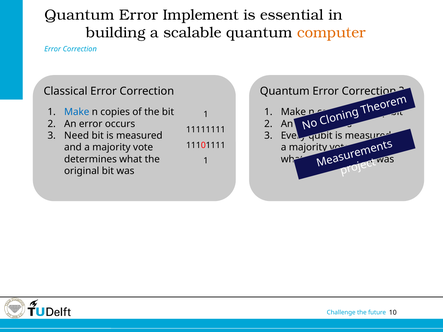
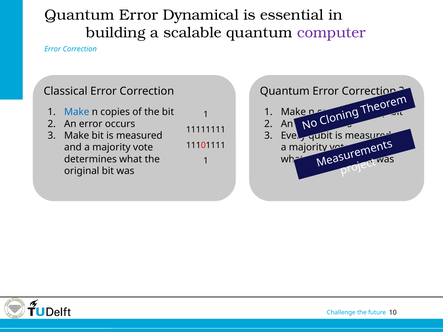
Implement: Implement -> Dynamical (201, 15)
computer colour: orange -> purple (331, 33)
Need: Need -> Make (77, 136)
